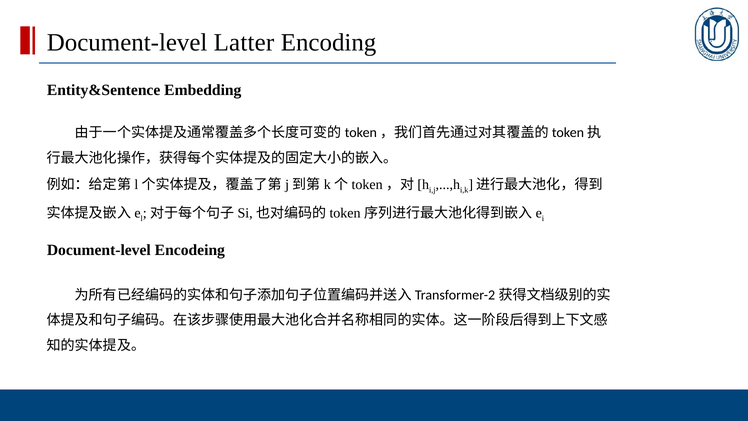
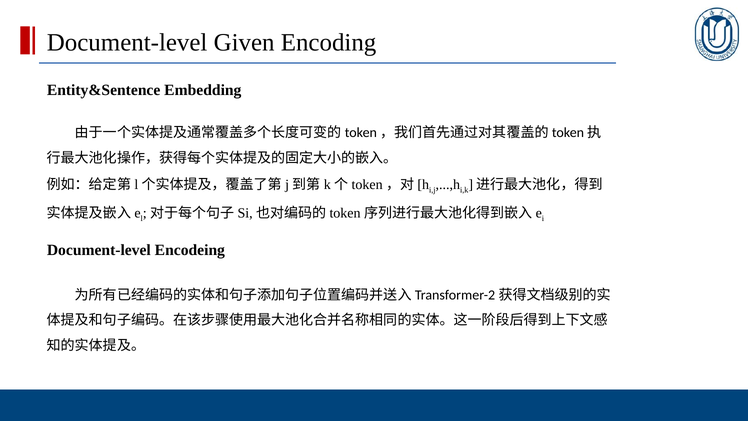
Latter: Latter -> Given (244, 42)
